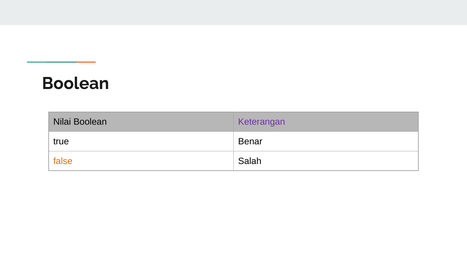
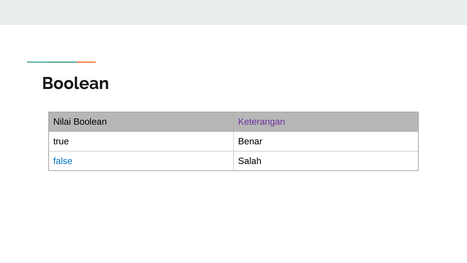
false colour: orange -> blue (63, 161)
